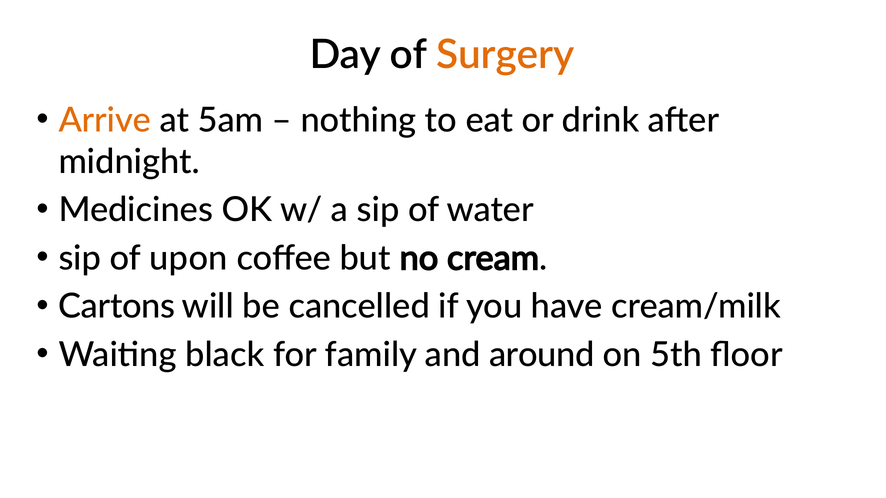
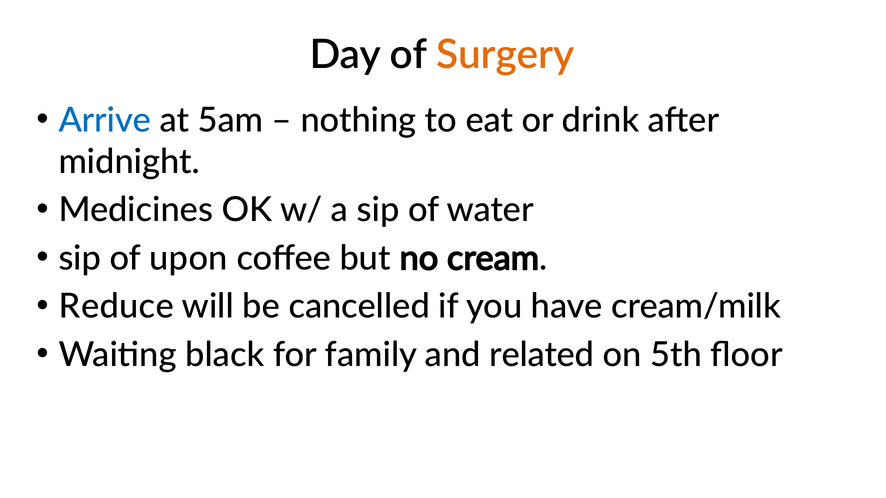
Arrive colour: orange -> blue (105, 121)
Cartons: Cartons -> Reduce (116, 307)
around: around -> related (542, 355)
